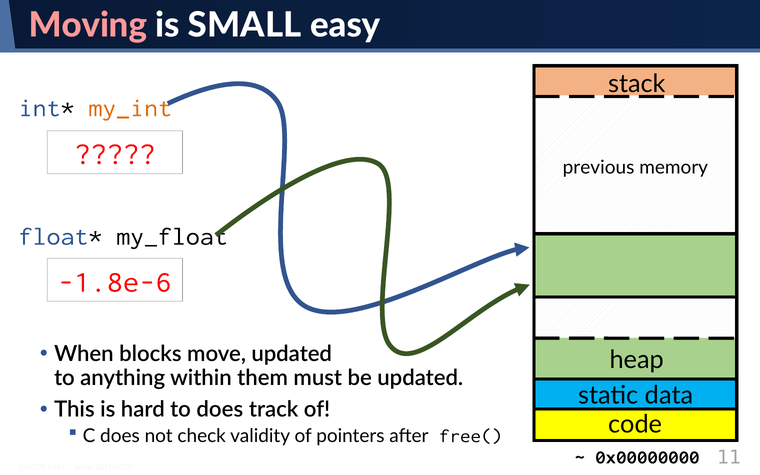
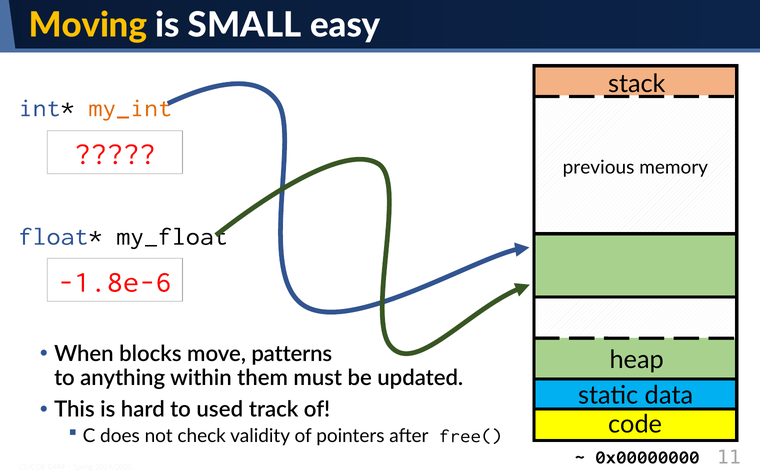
Moving colour: pink -> yellow (88, 25)
move updated: updated -> patterns (292, 354)
to does: does -> used (220, 410)
